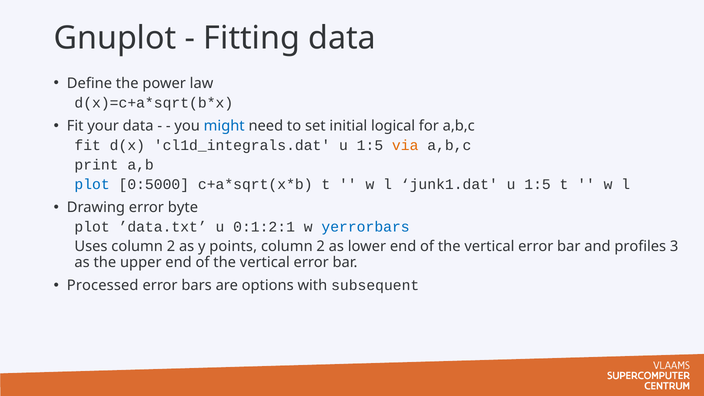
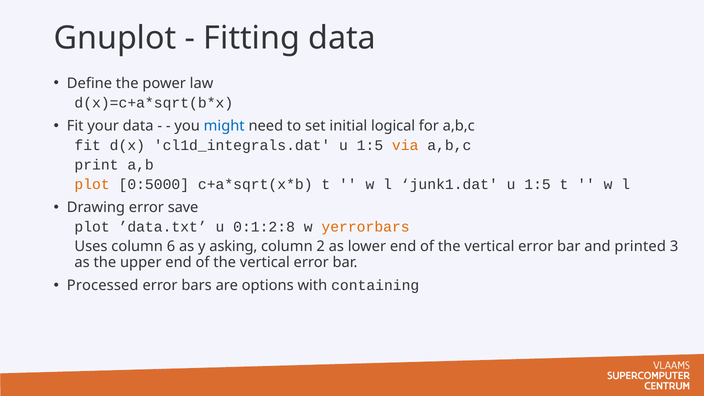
plot colour: blue -> orange (92, 184)
byte: byte -> save (183, 208)
0:1:2:1: 0:1:2:1 -> 0:1:2:8 (264, 227)
yerrorbars colour: blue -> orange (366, 227)
Uses column 2: 2 -> 6 (171, 247)
points: points -> asking (233, 247)
profiles: profiles -> printed (640, 247)
subsequent: subsequent -> containing (375, 286)
